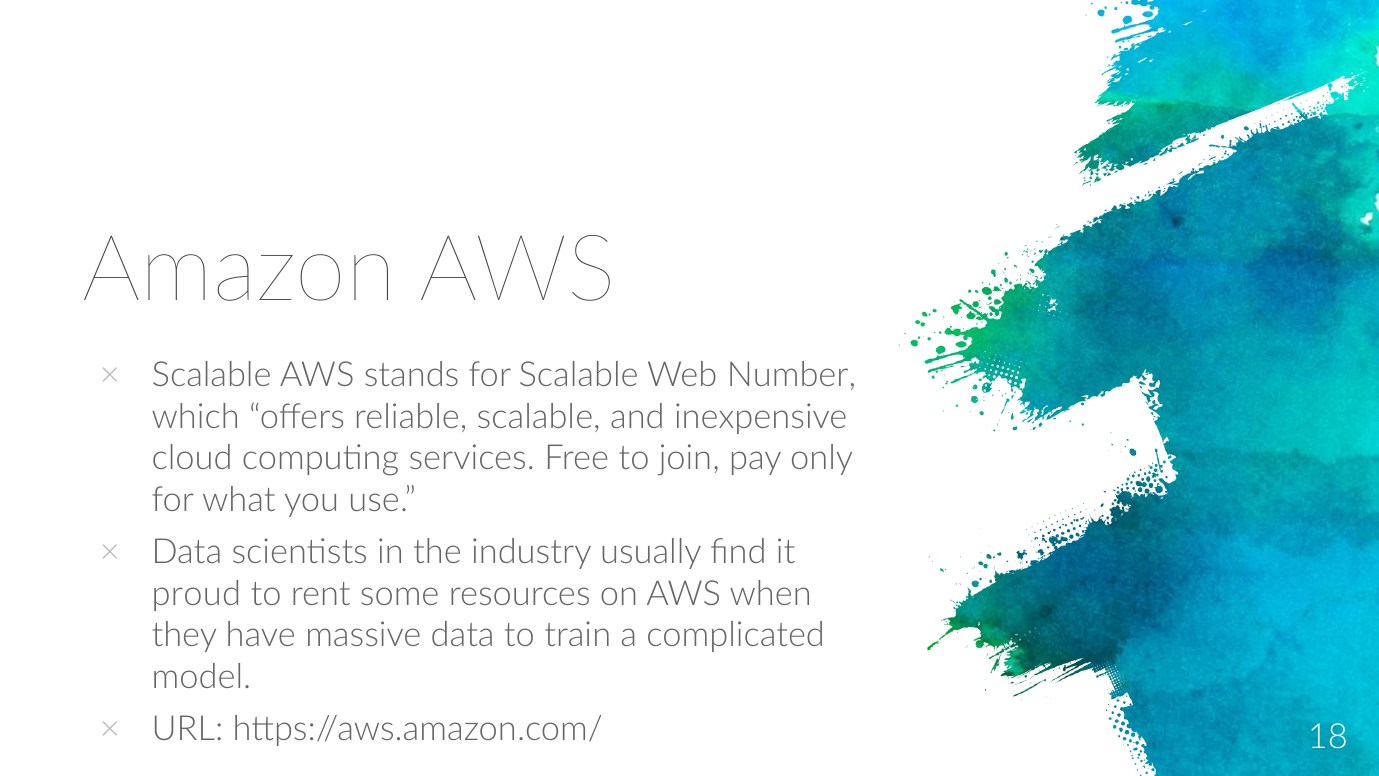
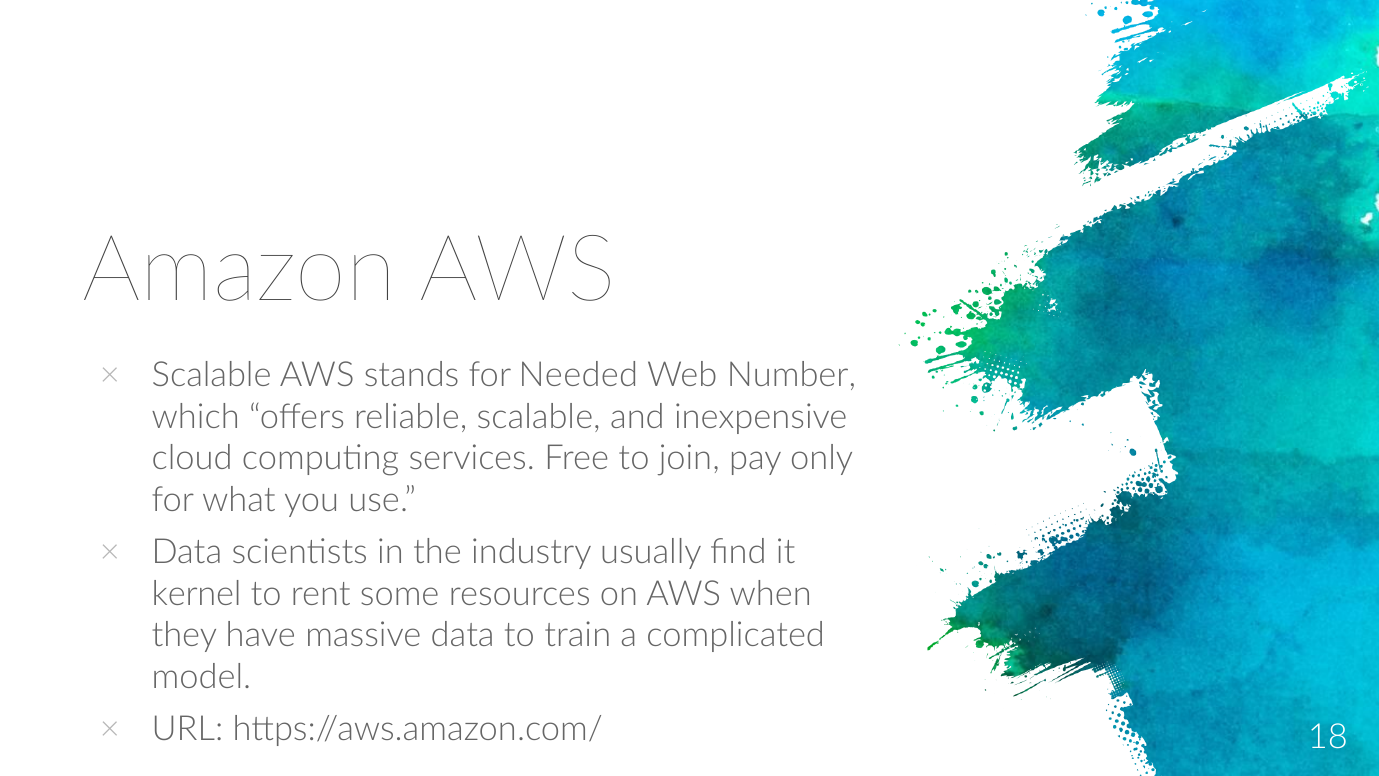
for Scalable: Scalable -> Needed (578, 375)
proud: proud -> kernel (197, 594)
